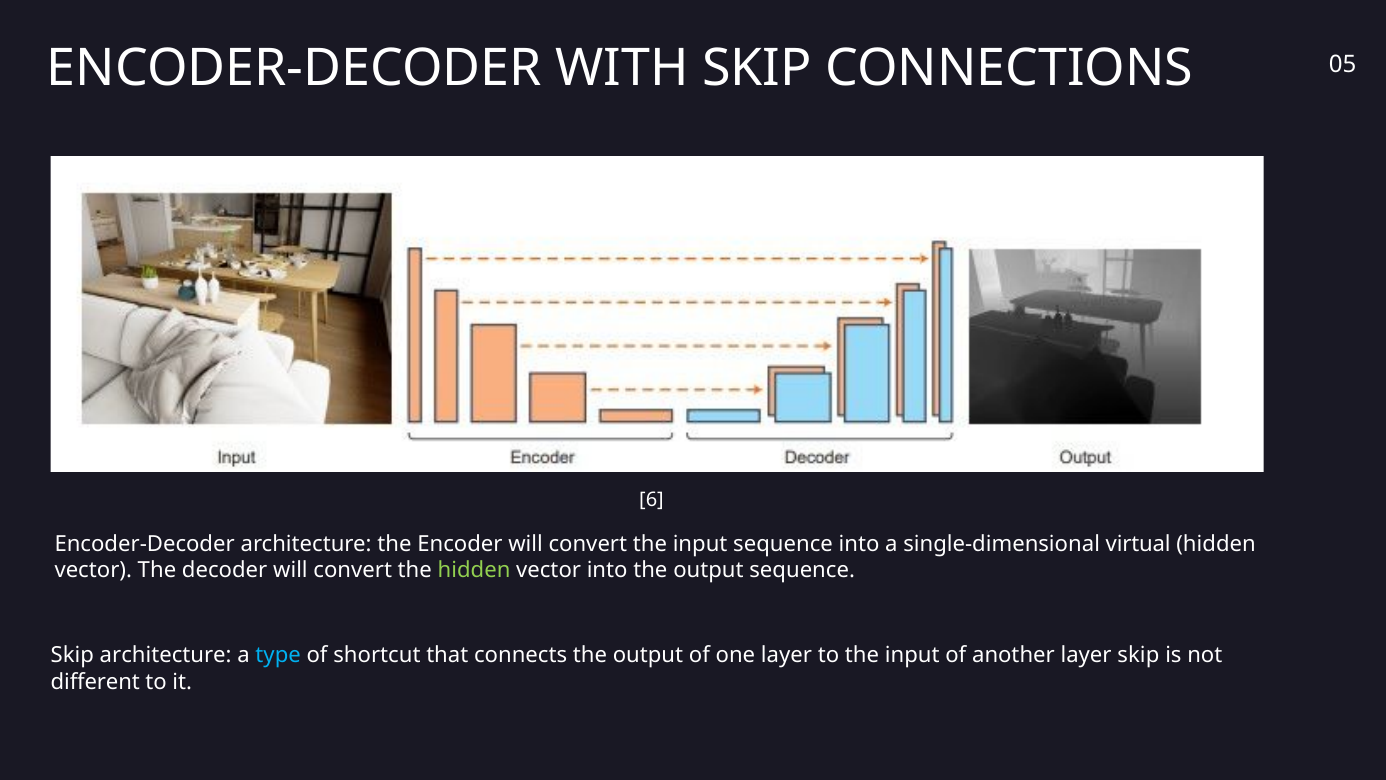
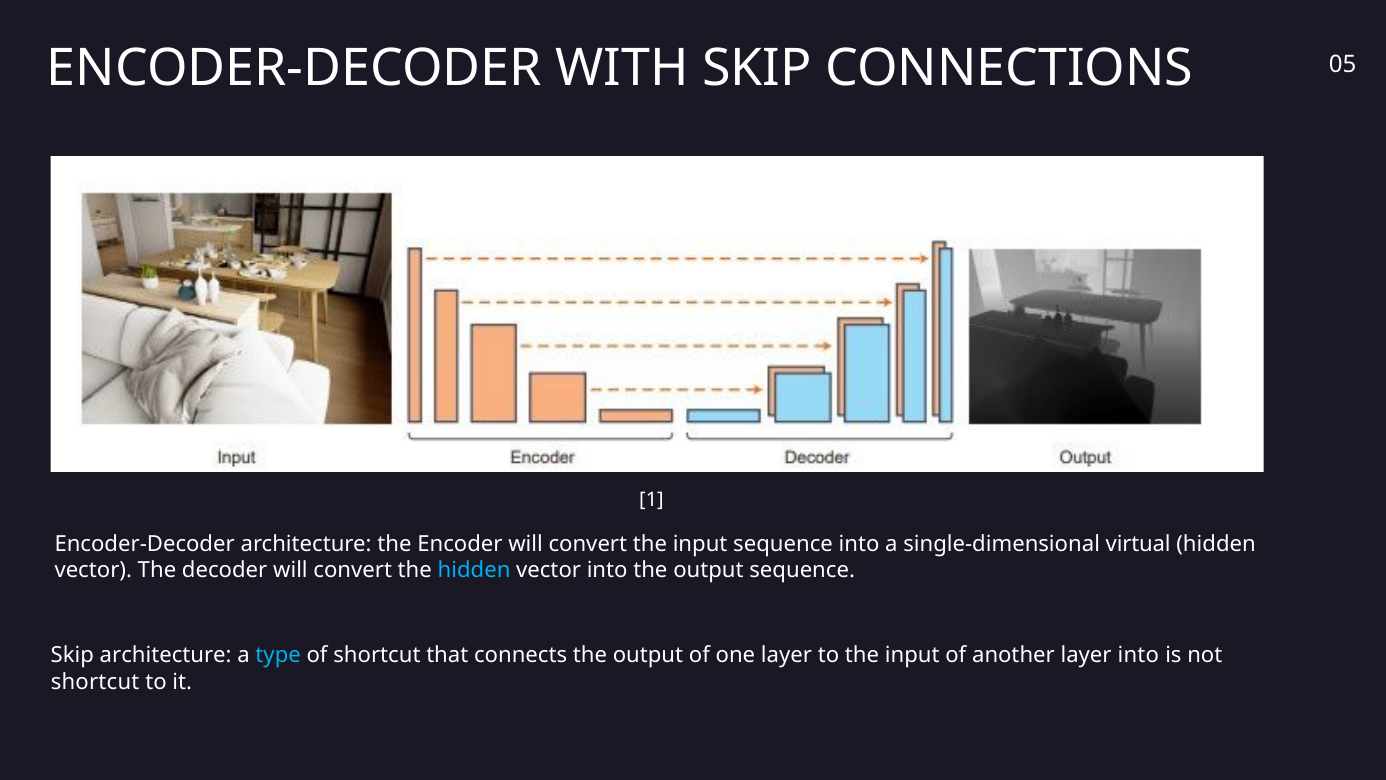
6: 6 -> 1 (651, 500)
hidden colour: light green -> light blue (474, 570)
layer skip: skip -> into (1138, 655)
different: different -> shortcut (95, 681)
